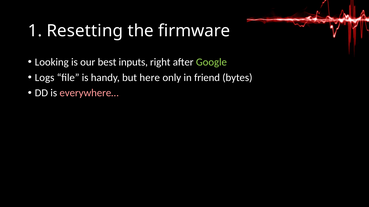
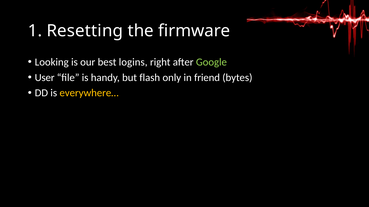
inputs: inputs -> logins (133, 62)
Logs: Logs -> User (45, 78)
here: here -> flash (150, 78)
everywhere… colour: pink -> yellow (89, 93)
